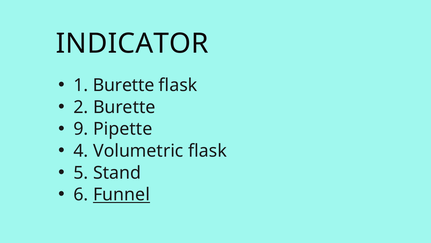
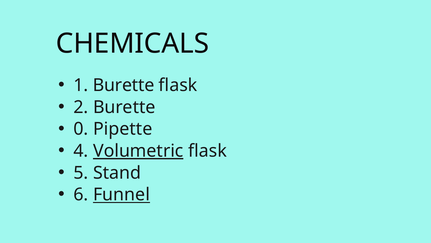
INDICATOR: INDICATOR -> CHEMICALS (132, 43)
9: 9 -> 0 (81, 129)
Volumetric underline: none -> present (138, 151)
